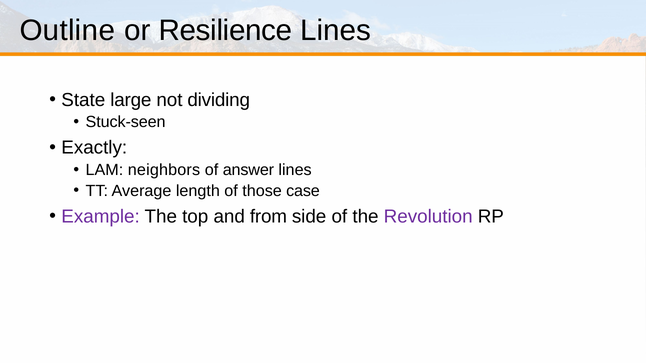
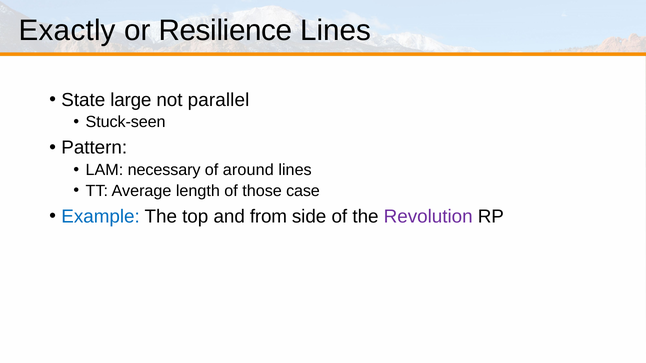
Outline: Outline -> Exactly (67, 31)
dividing: dividing -> parallel (219, 100)
Exactly: Exactly -> Pattern (94, 148)
neighbors: neighbors -> necessary (164, 170)
answer: answer -> around (248, 170)
Example colour: purple -> blue (101, 217)
